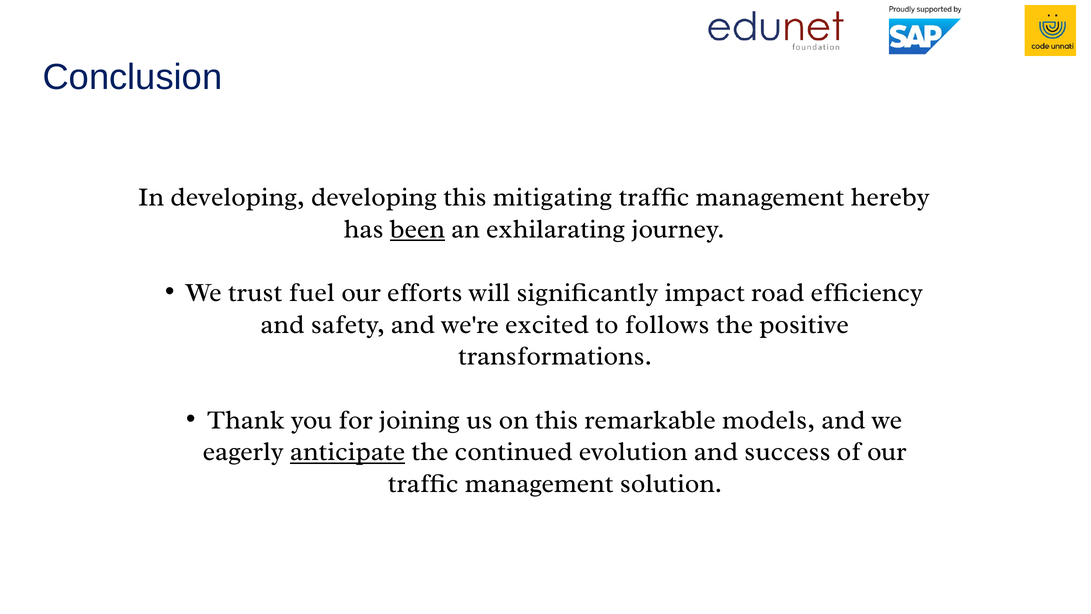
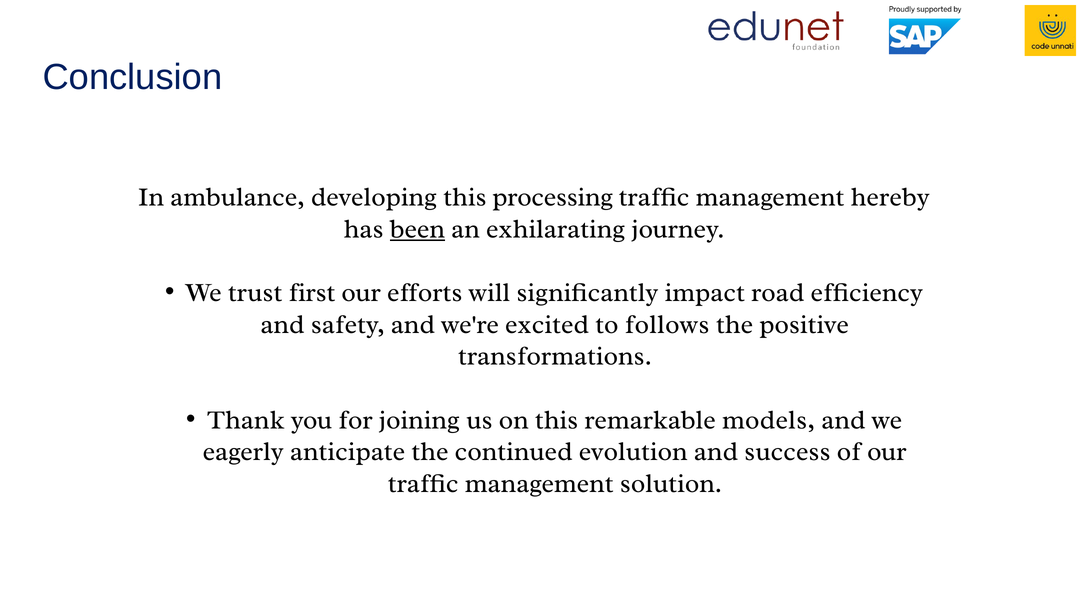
In developing: developing -> ambulance (237, 197)
mitigating: mitigating -> processing (553, 197)
fuel: fuel -> first (312, 292)
anticipate underline: present -> none (348, 451)
